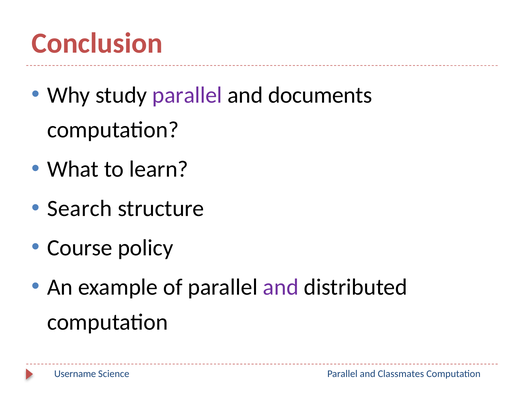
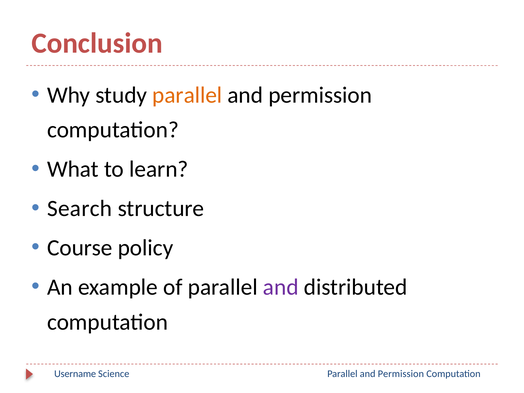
parallel colour: purple -> orange (187, 95)
documents: documents -> permission (320, 95)
Classmates: Classmates -> Permission (401, 374)
